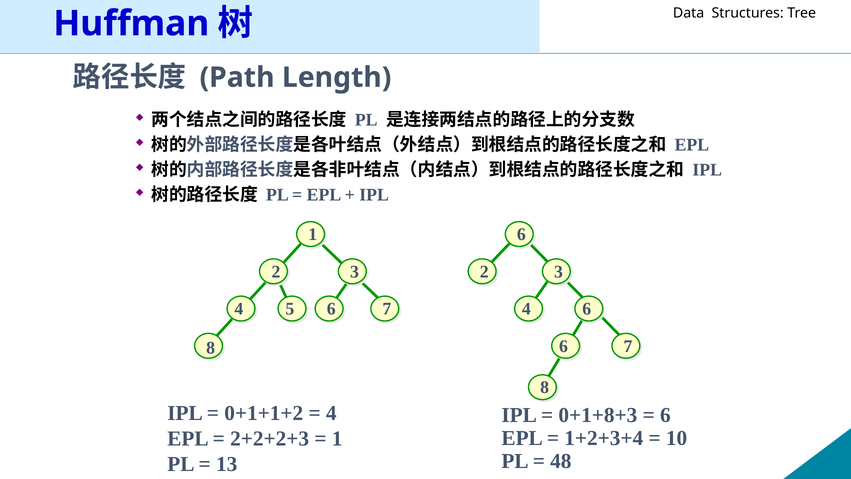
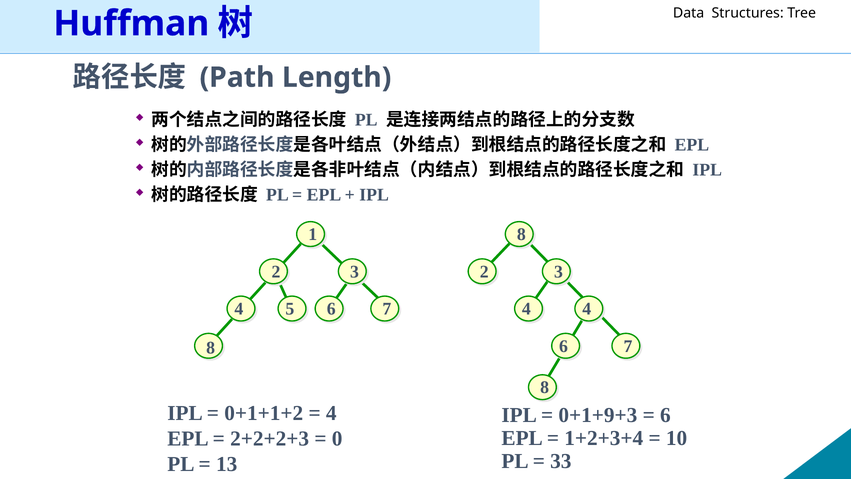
1 6: 6 -> 8 (521, 234)
5 6: 6 -> 4 (587, 309)
0+1+8+3: 0+1+8+3 -> 0+1+9+3 (598, 415)
1: 1 -> 0 (337, 438)
48: 48 -> 33 (561, 461)
